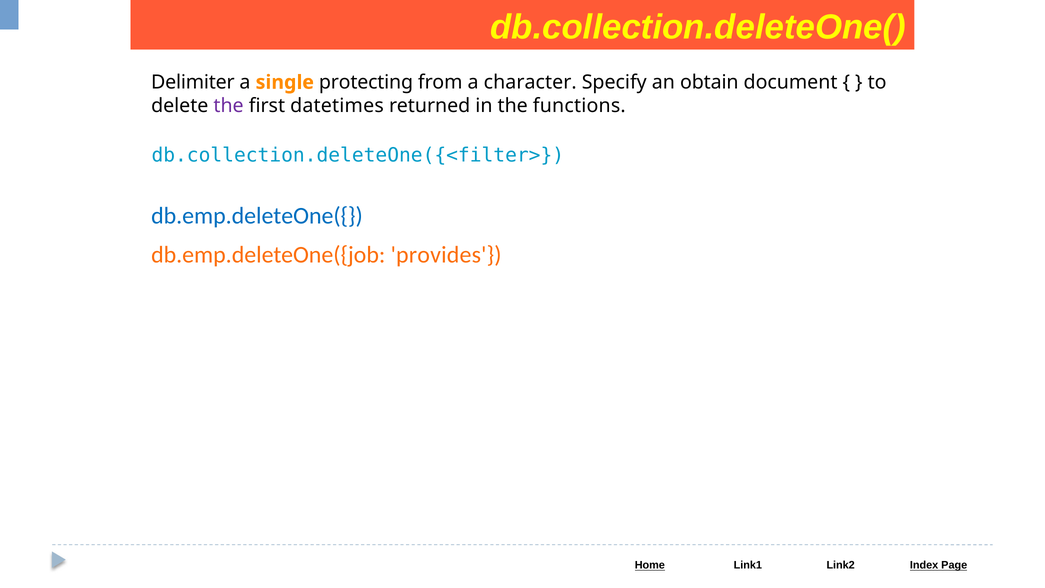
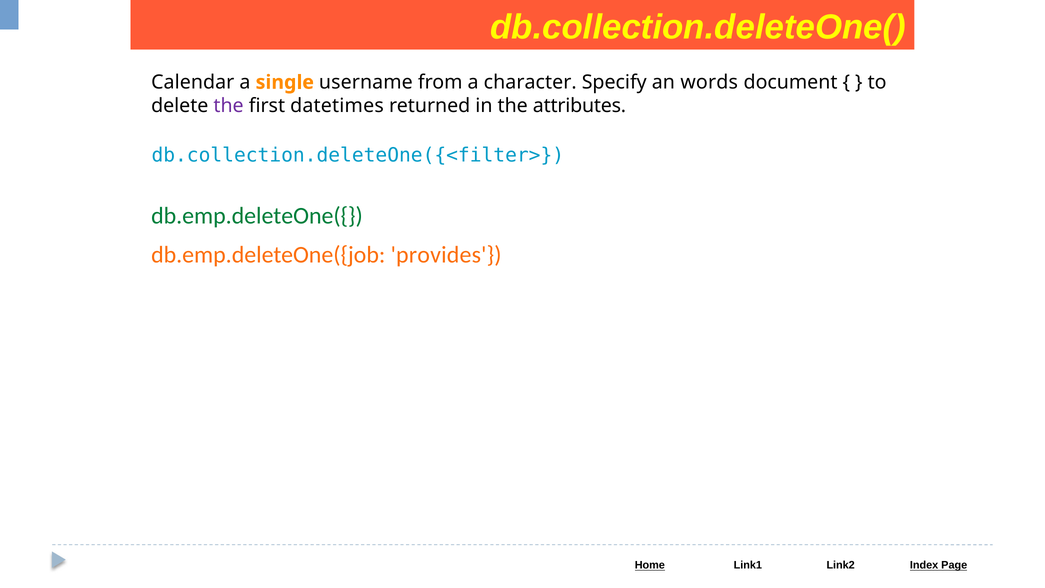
Delimiter: Delimiter -> Calendar (193, 82)
protecting: protecting -> username (366, 82)
obtain: obtain -> words (709, 82)
functions: functions -> attributes (579, 106)
db.emp.deleteOne({ colour: blue -> green (257, 216)
